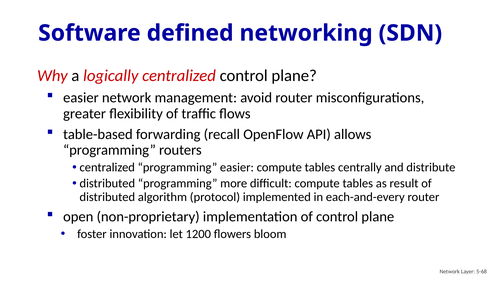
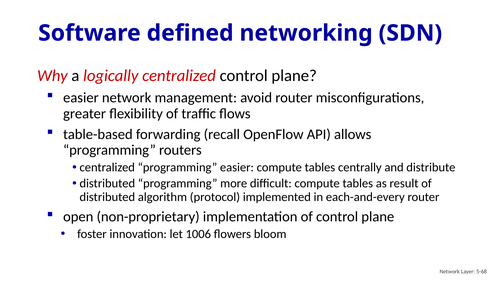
1200: 1200 -> 1006 (198, 234)
